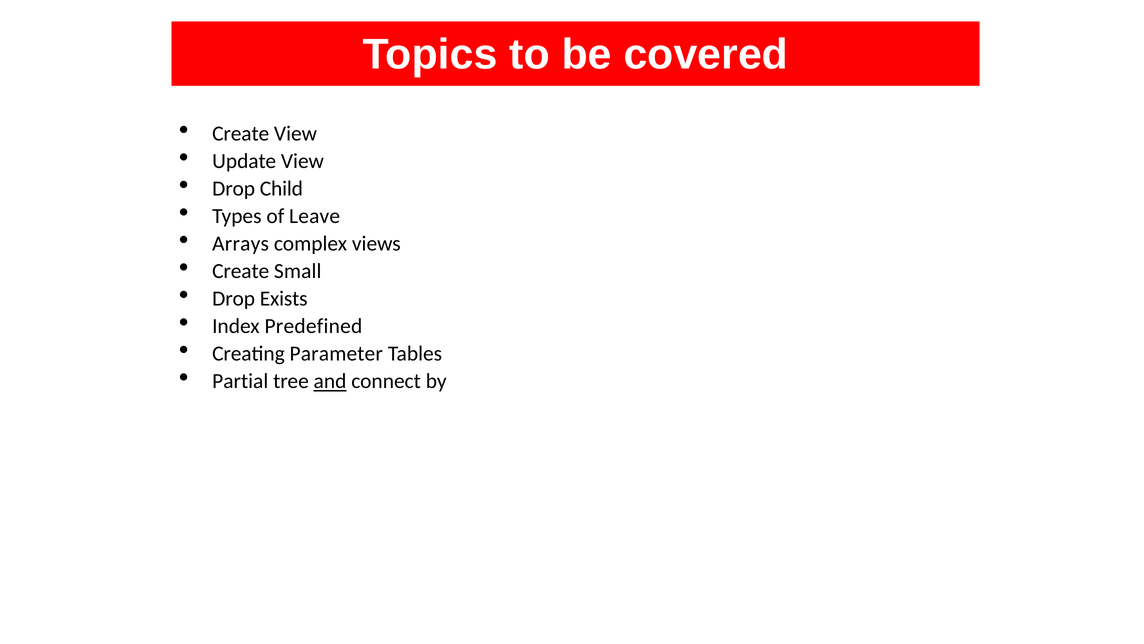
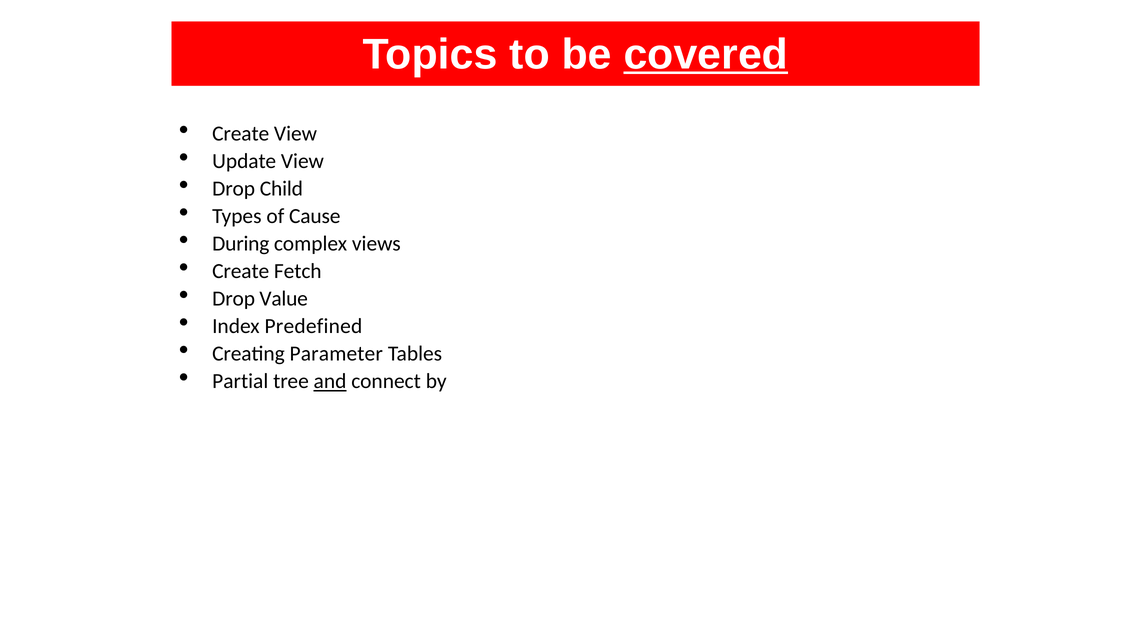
covered underline: none -> present (706, 54)
Leave: Leave -> Cause (315, 216)
Arrays: Arrays -> During (241, 243)
Small: Small -> Fetch (298, 271)
Exists: Exists -> Value (284, 299)
